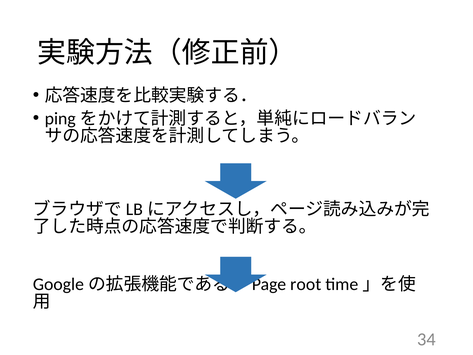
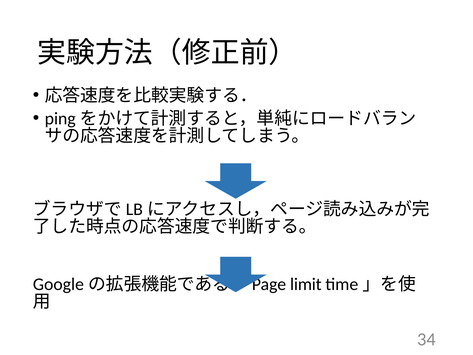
root: root -> limit (306, 284)
